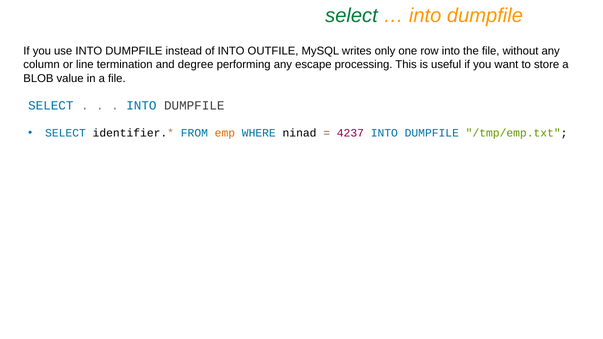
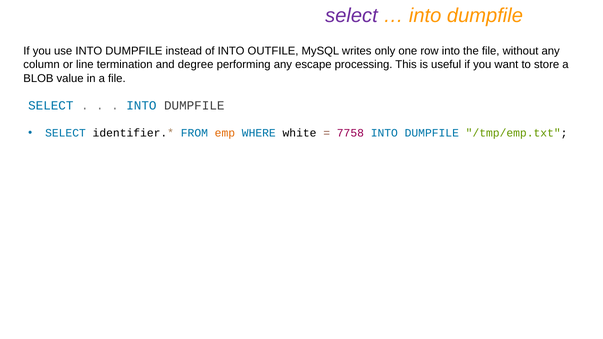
select colour: green -> purple (351, 16)
ninad: ninad -> white (300, 133)
4237: 4237 -> 7758 (350, 133)
